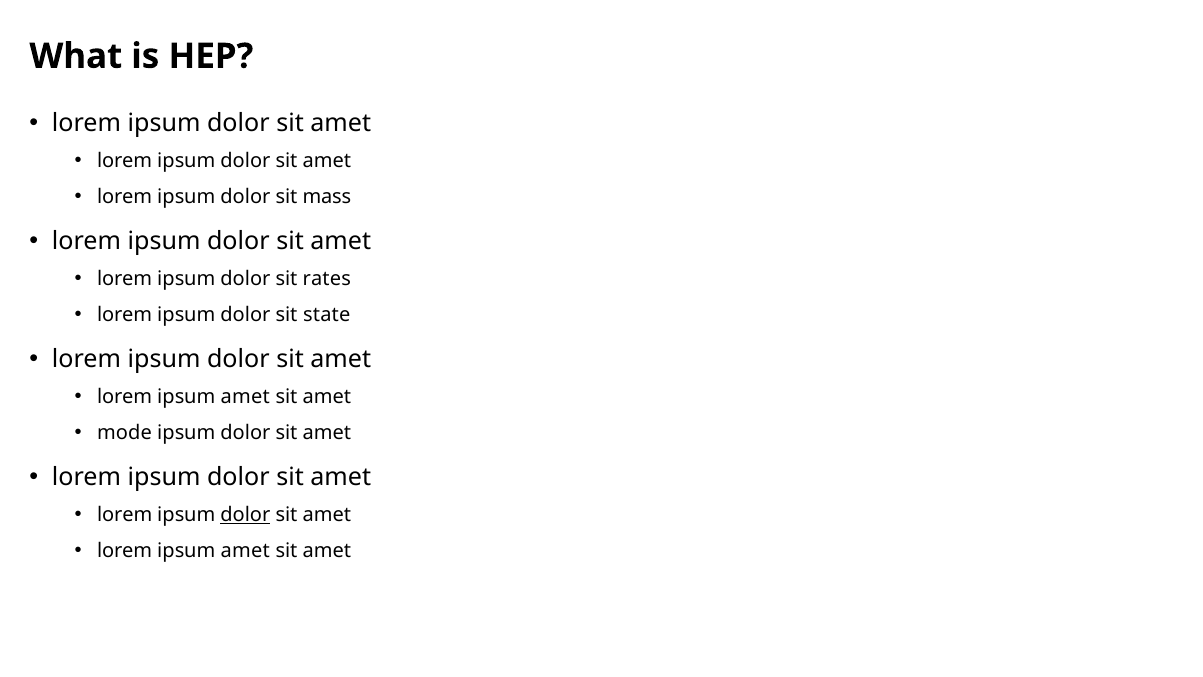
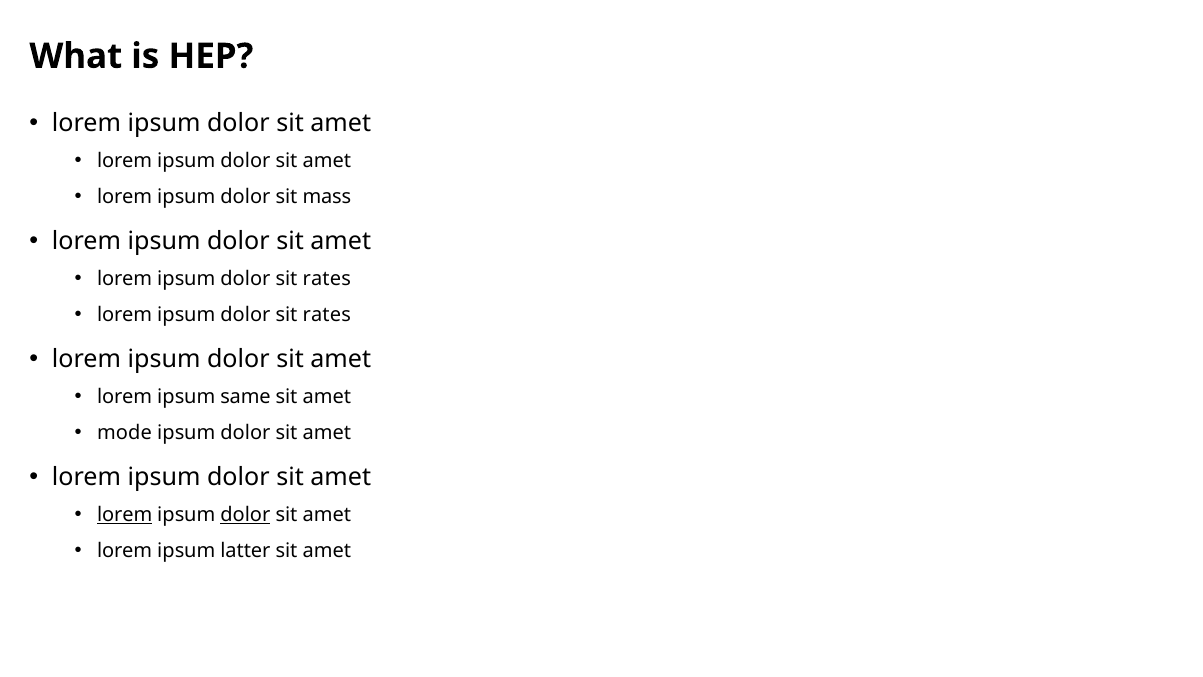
state: state -> rates (327, 314)
amet: amet -> same (245, 397)
lorem underline: none -> present (125, 515)
amet: amet -> latter (245, 550)
